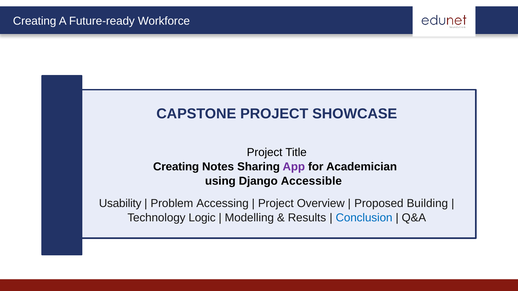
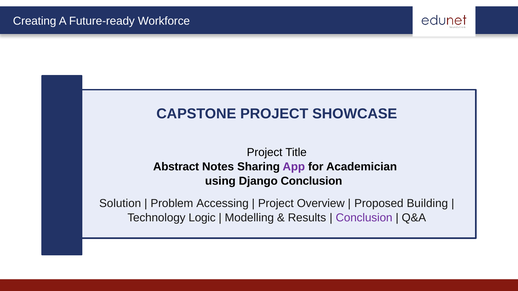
Creating: Creating -> Abstract (176, 167)
Django Accessible: Accessible -> Conclusion (311, 181)
Usability: Usability -> Solution (120, 204)
Conclusion colour: blue -> purple (364, 218)
